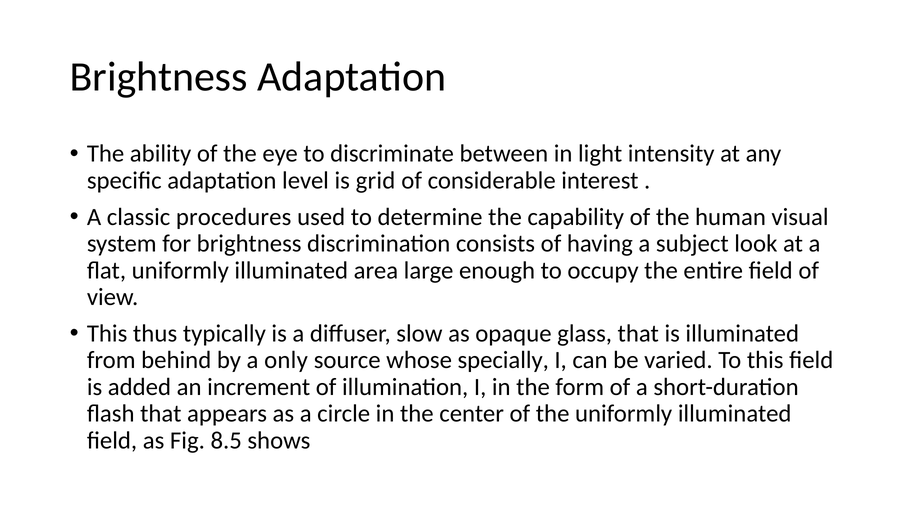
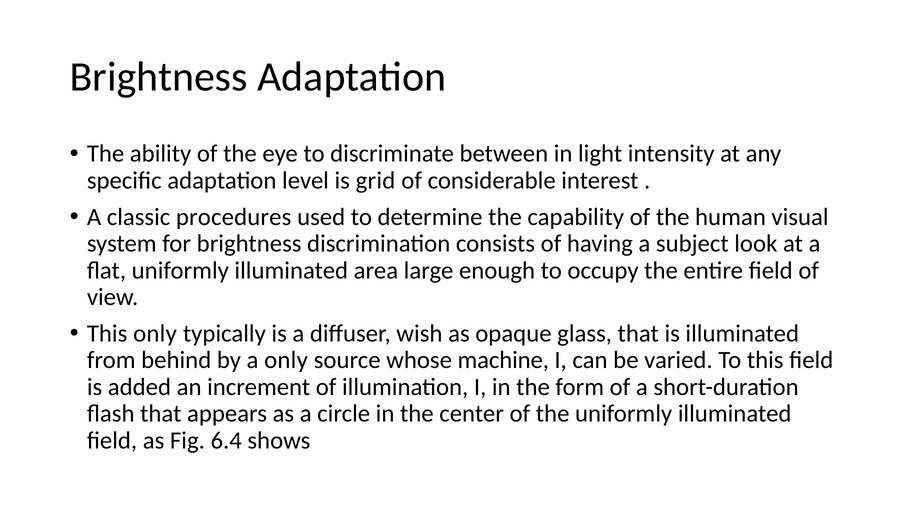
This thus: thus -> only (155, 333)
slow: slow -> wish (419, 333)
specially: specially -> machine (503, 360)
8.5: 8.5 -> 6.4 (226, 440)
